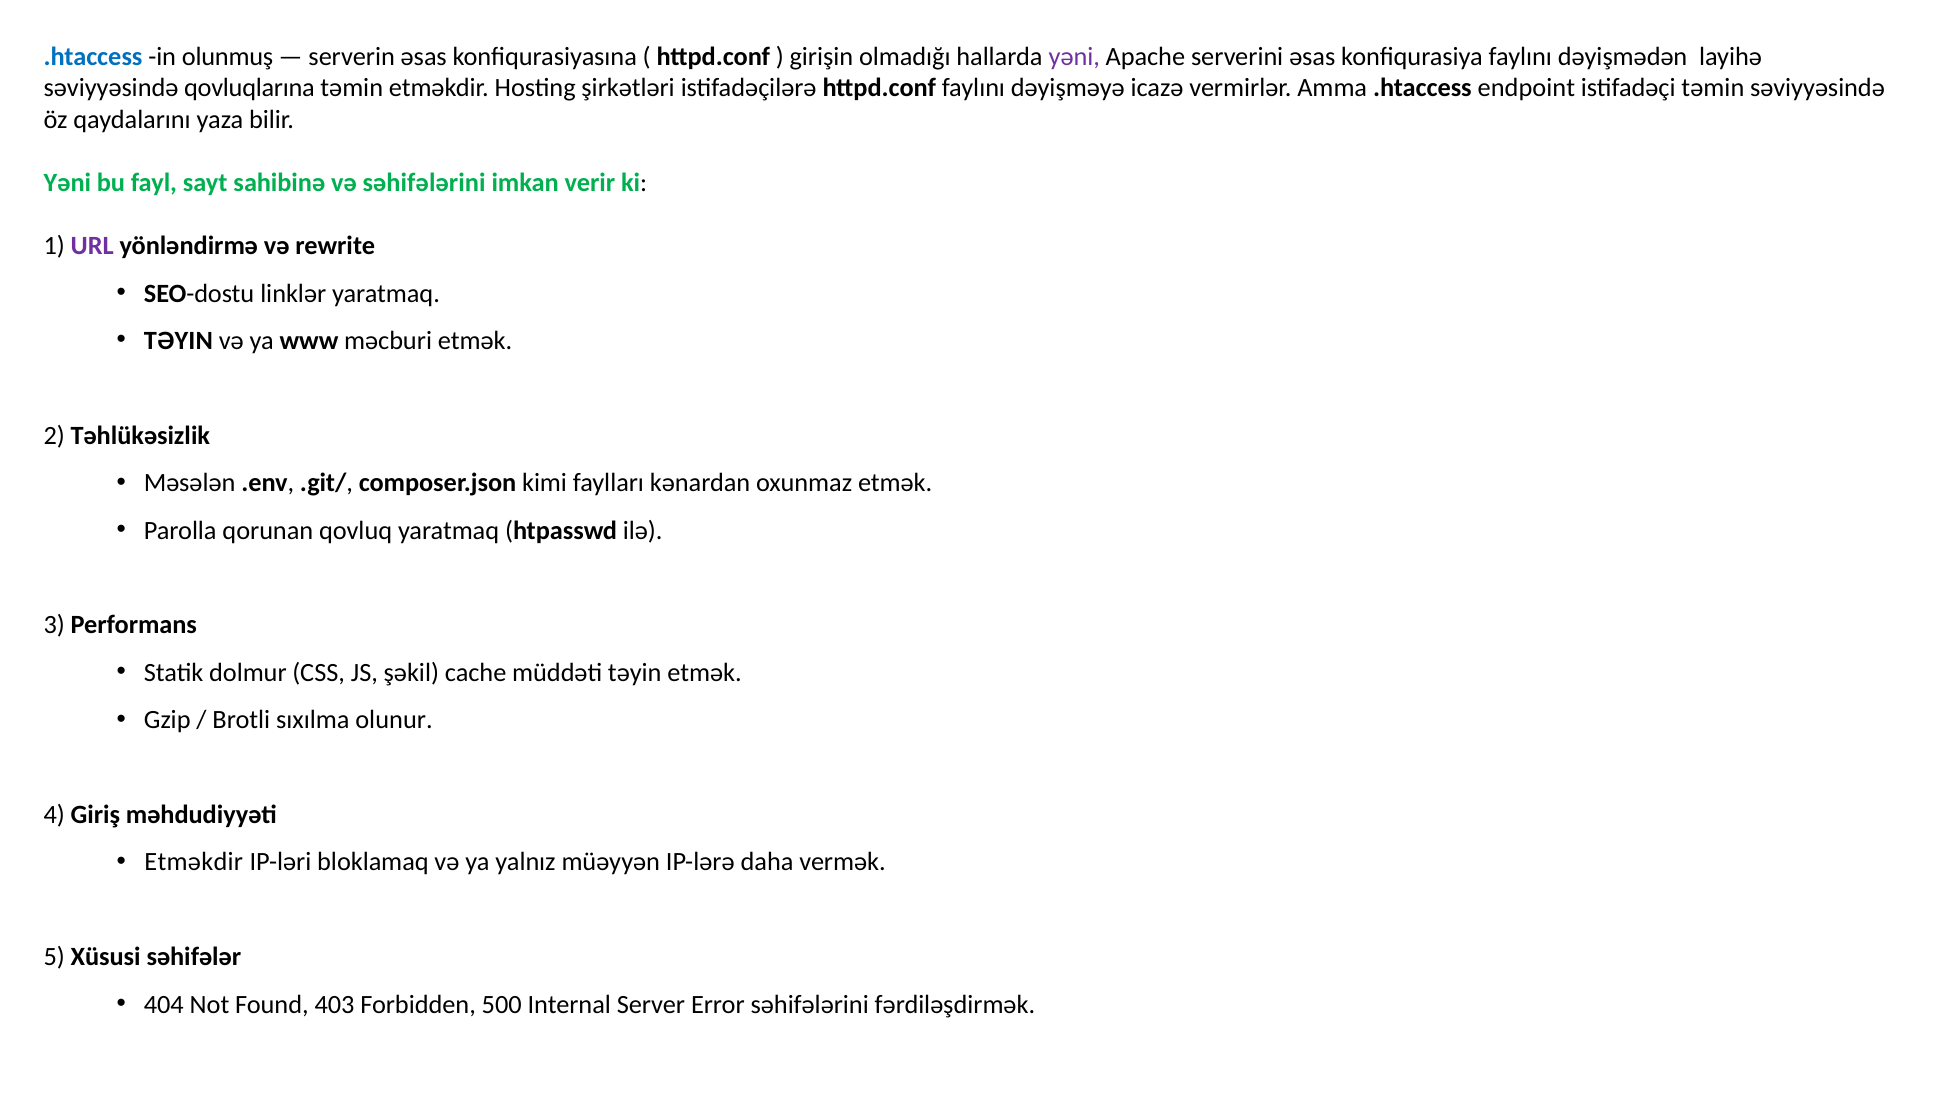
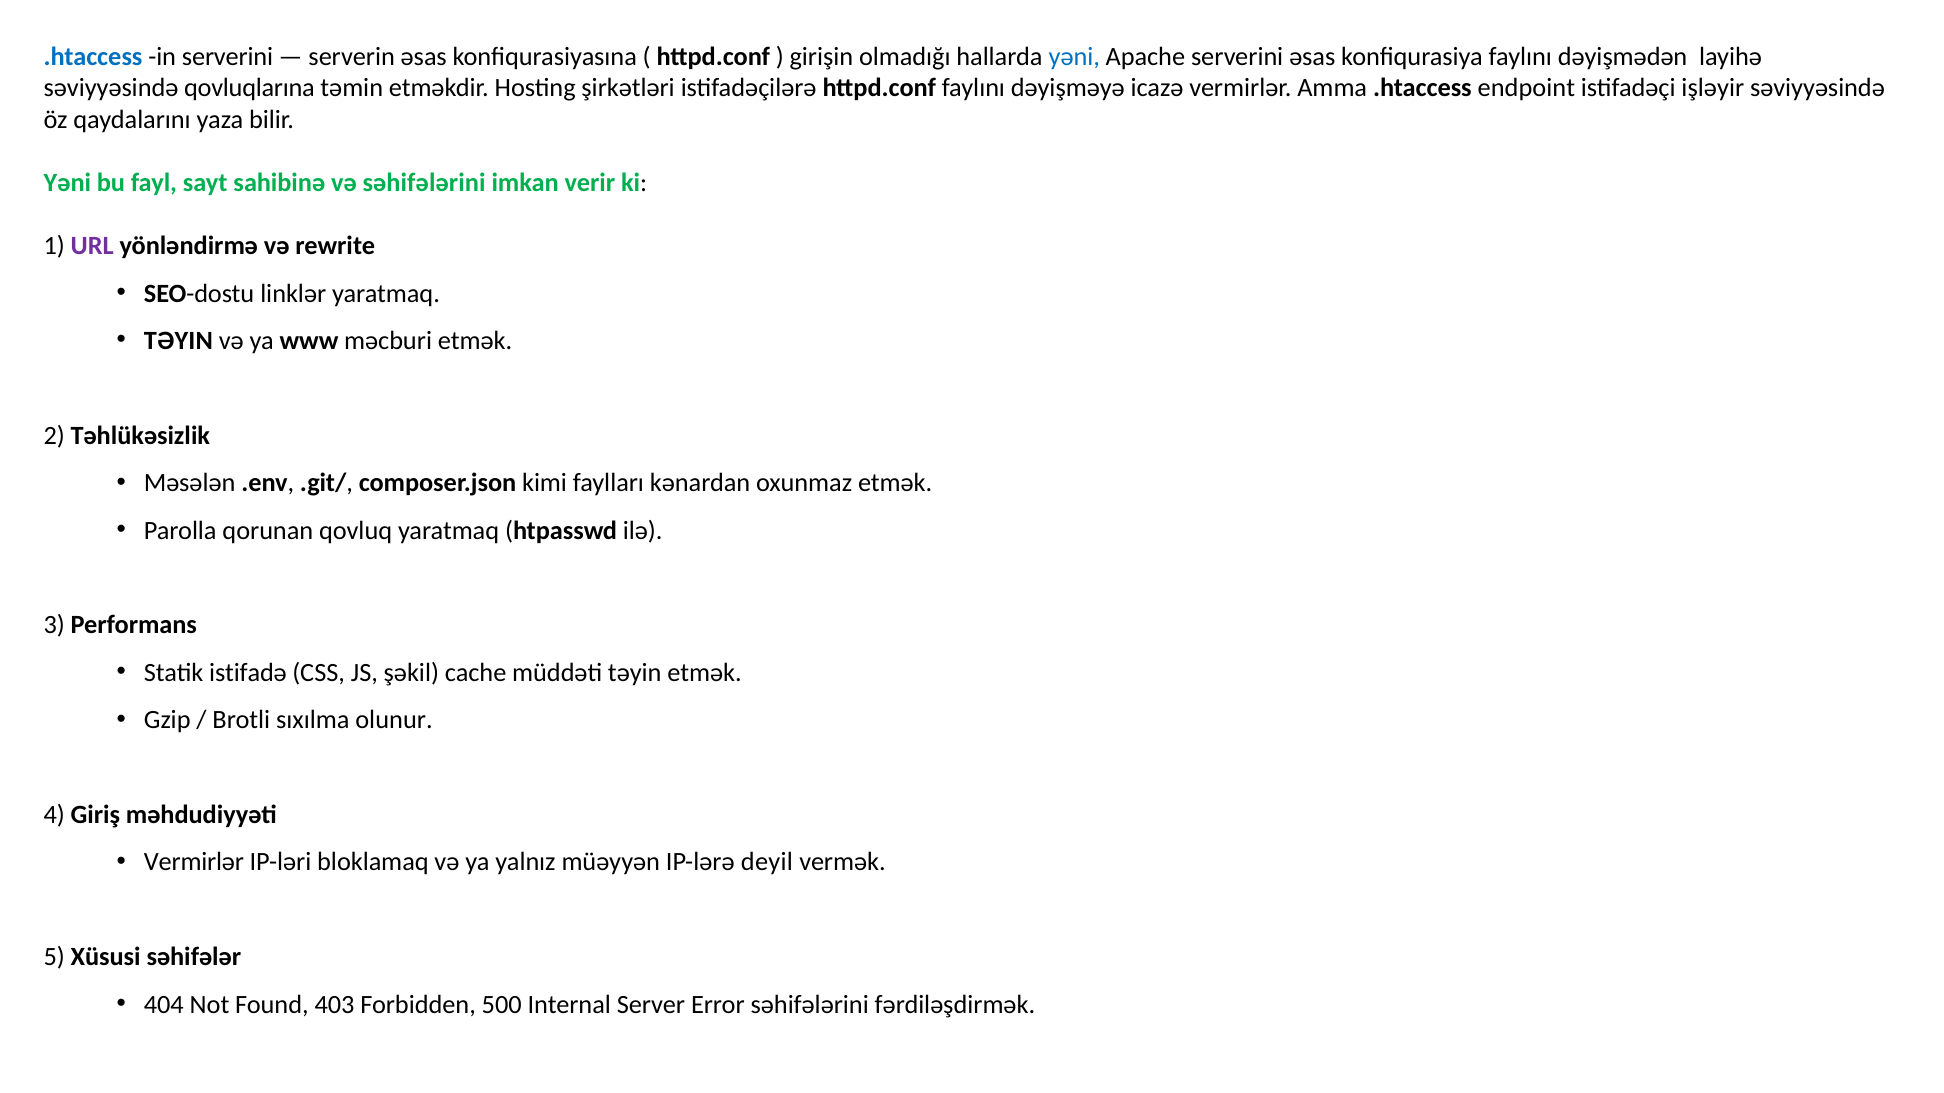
in olunmuş: olunmuş -> serverini (228, 56)
yəni colour: purple -> blue (1074, 56)
istifadəçi təmin: təmin -> işləyir (1713, 88)
dolmur: dolmur -> istifadə (248, 673)
Etməkdir: Etməkdir -> Vermirlər (194, 863)
daha: daha -> deyil (767, 863)
